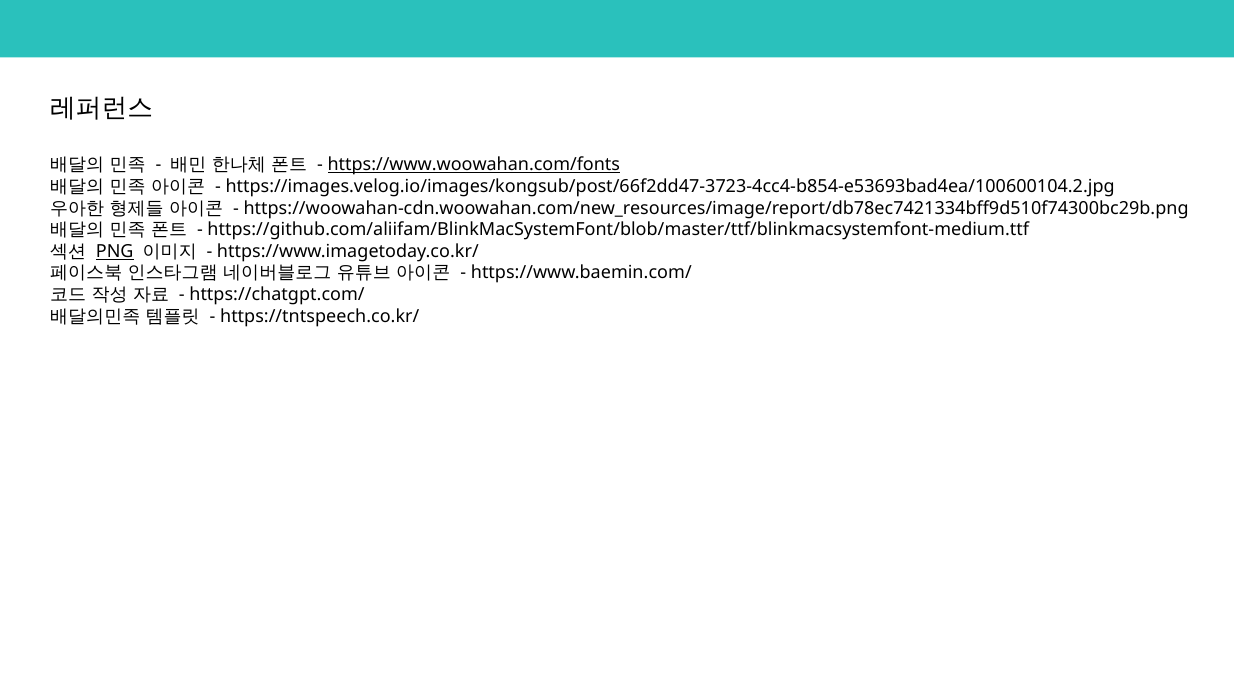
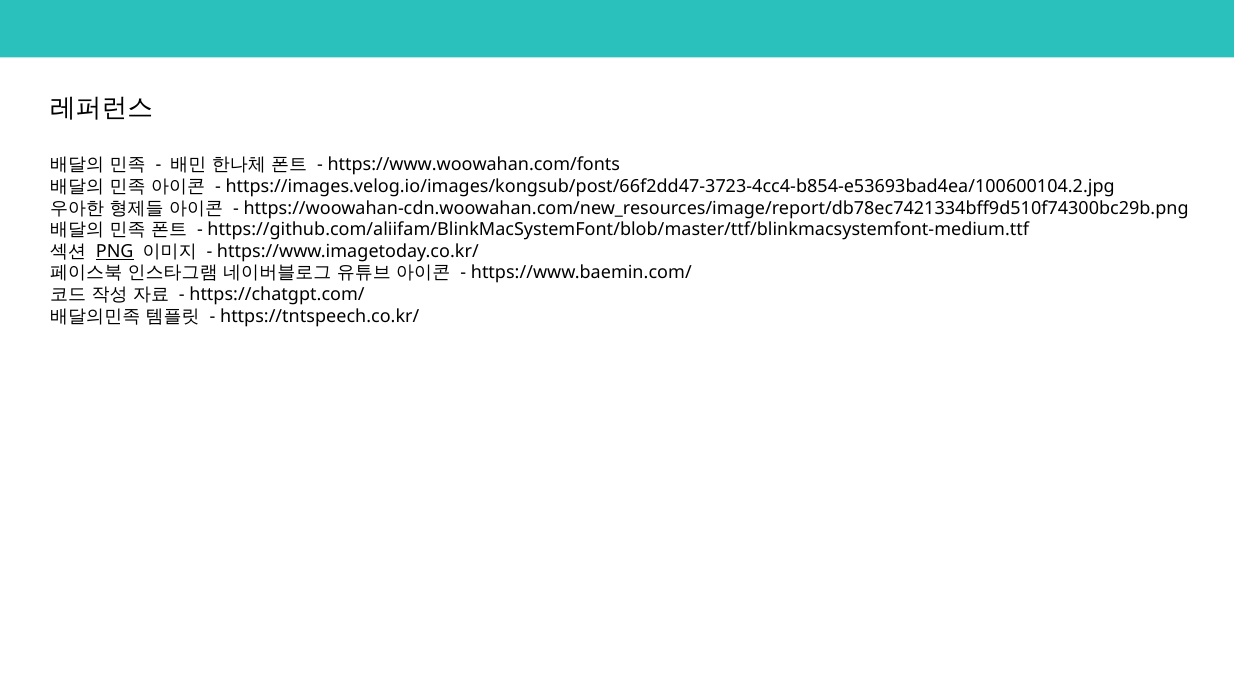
https://www.woowahan.com/fonts underline: present -> none (474, 165)
